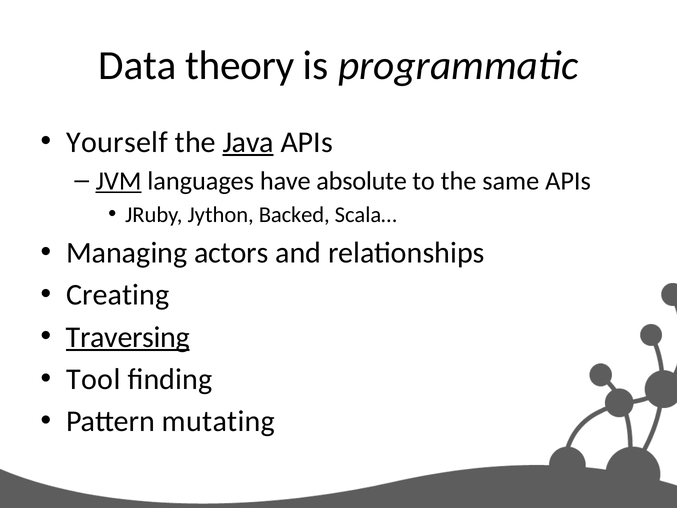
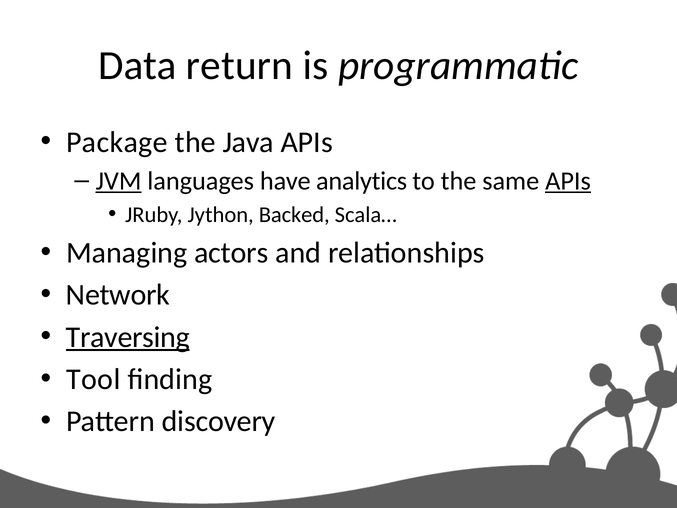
theory: theory -> return (239, 66)
Yourself: Yourself -> Package (117, 142)
Java underline: present -> none (248, 142)
absolute: absolute -> analytics (362, 181)
APIs underline: none -> present (568, 181)
Creating: Creating -> Network (118, 295)
mutating: mutating -> discovery (219, 421)
